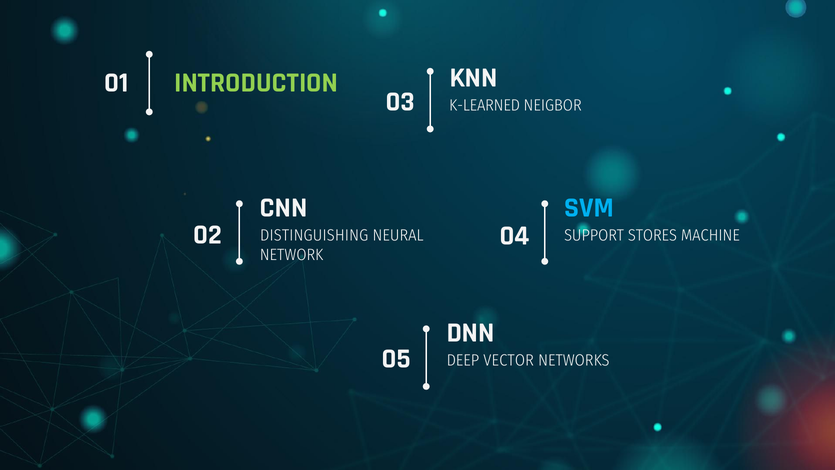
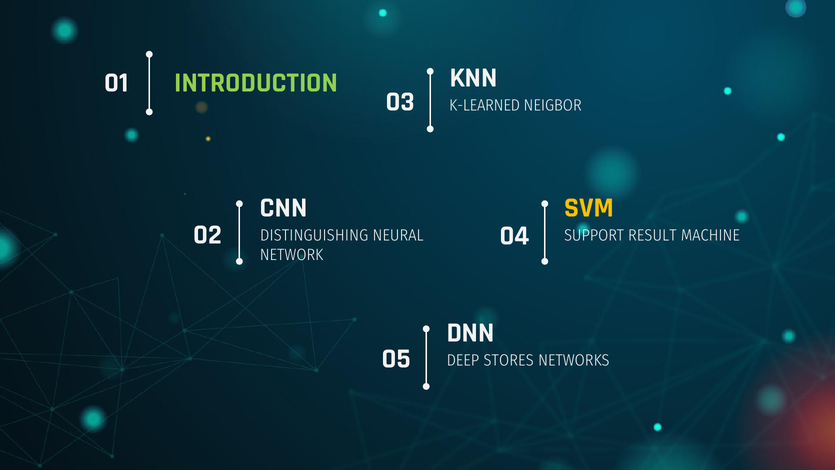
SVM colour: light blue -> yellow (589, 207)
STORES: STORES -> RESULT (652, 235)
VECTOR: VECTOR -> STORES (509, 360)
